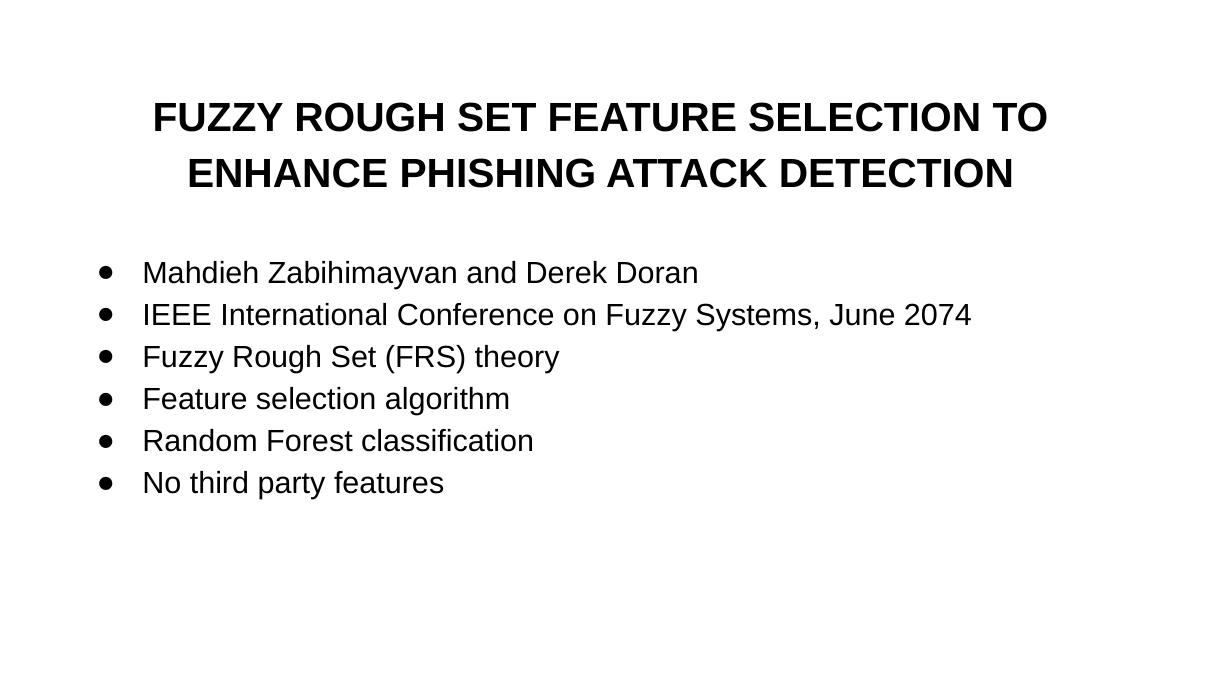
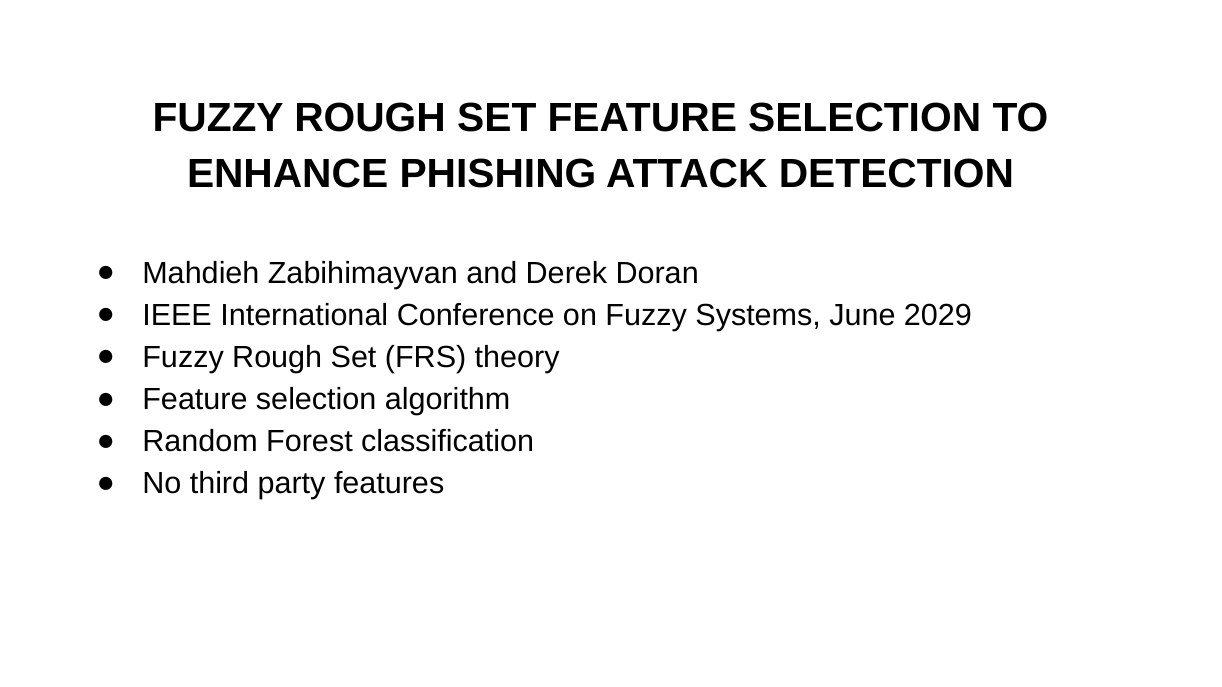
2074: 2074 -> 2029 (938, 316)
